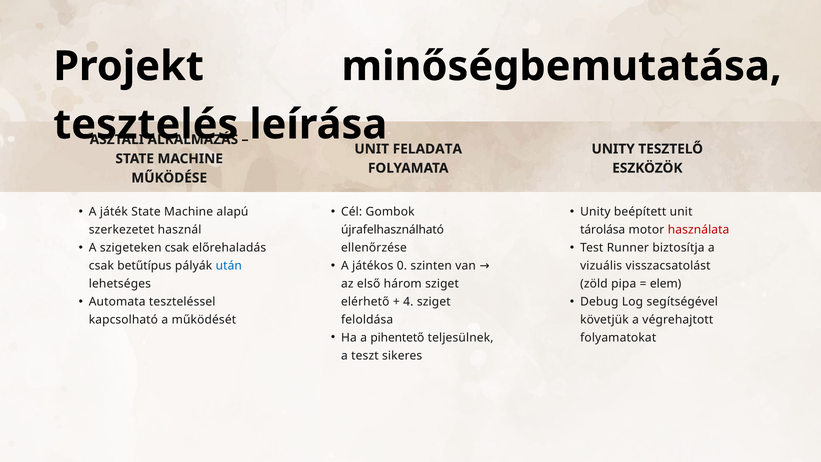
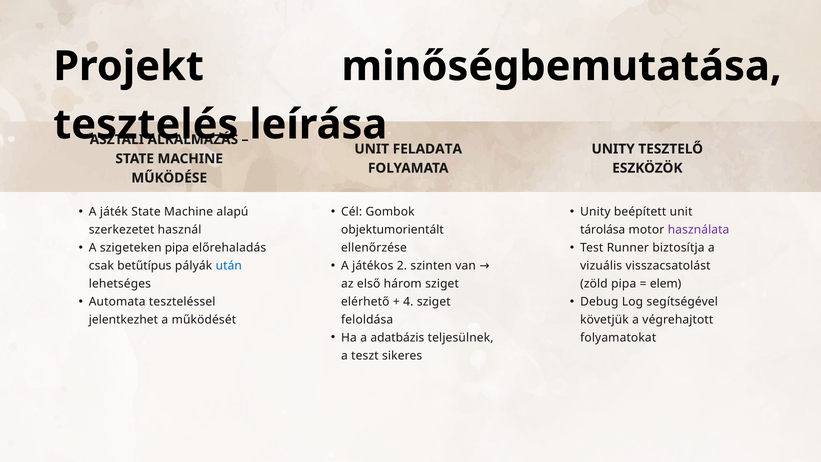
újrafelhasználható: újrafelhasználható -> objektumorientált (392, 230)
használata colour: red -> purple (699, 230)
szigeteken csak: csak -> pipa (177, 248)
0: 0 -> 2 (402, 266)
kapcsolható: kapcsolható -> jelentkezhet (123, 320)
pihentető: pihentető -> adatbázis (397, 338)
